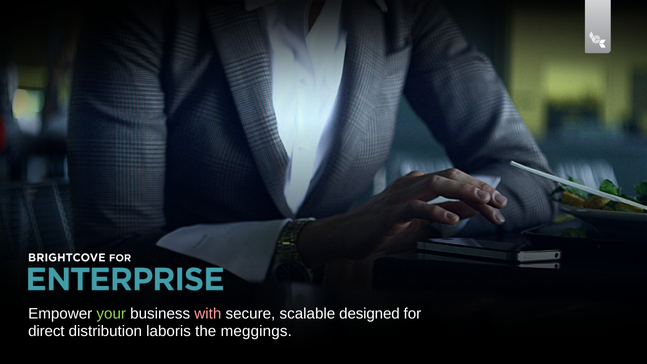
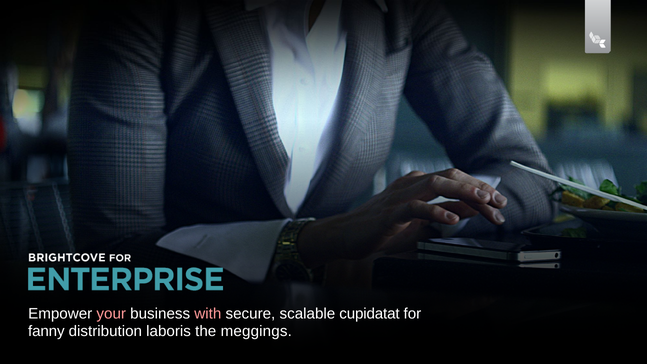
your colour: light green -> pink (111, 314)
designed: designed -> cupidatat (369, 314)
direct: direct -> fanny (46, 331)
